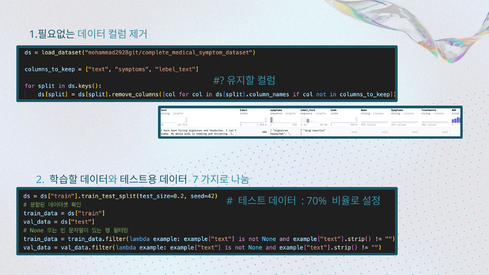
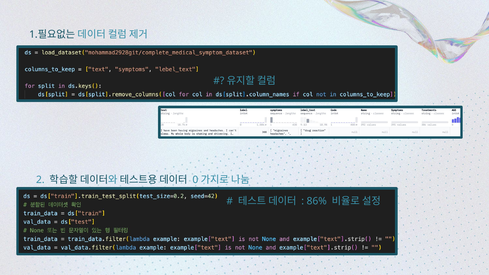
7: 7 -> 0 (195, 180)
70%: 70% -> 86% (317, 201)
